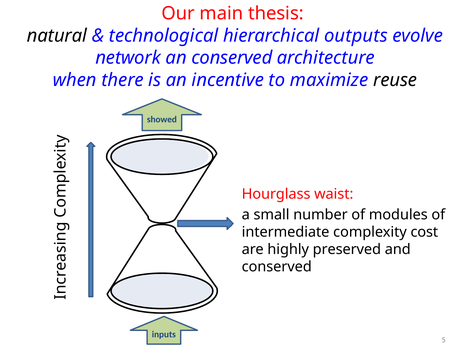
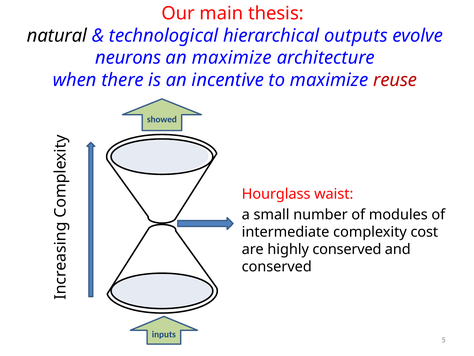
network: network -> neurons (128, 58)
an conserved: conserved -> maximize (232, 58)
reuse colour: black -> red (395, 80)
highly preserved: preserved -> conserved (347, 249)
